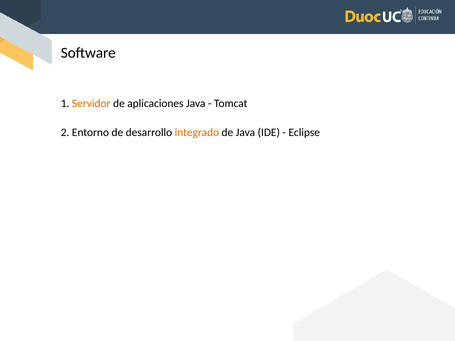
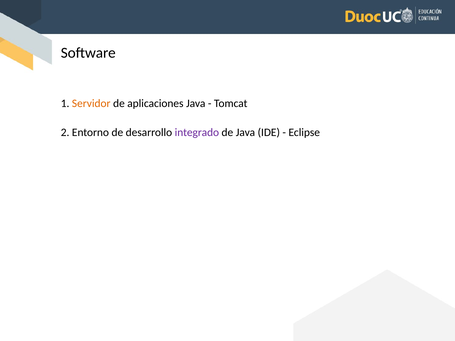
integrado colour: orange -> purple (197, 133)
